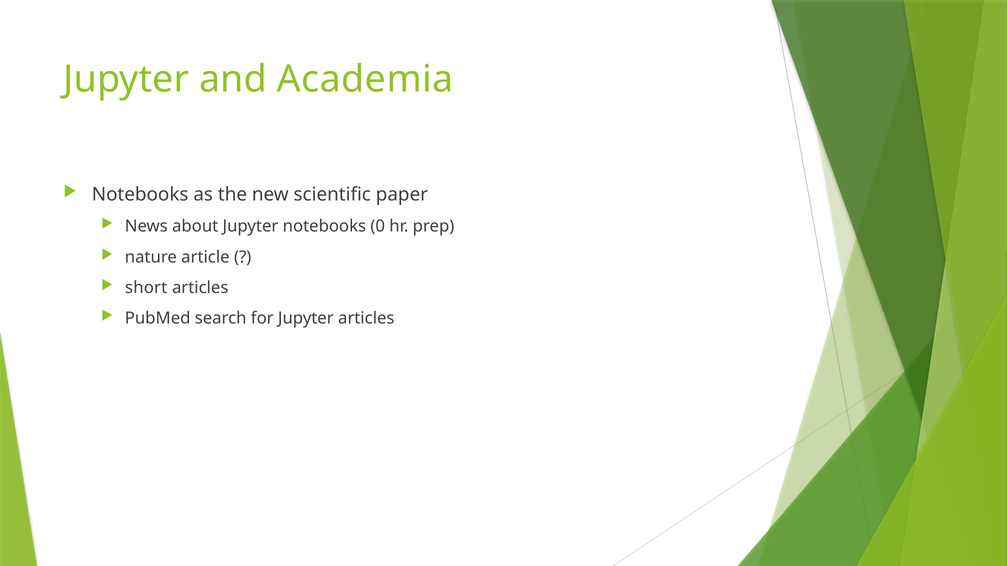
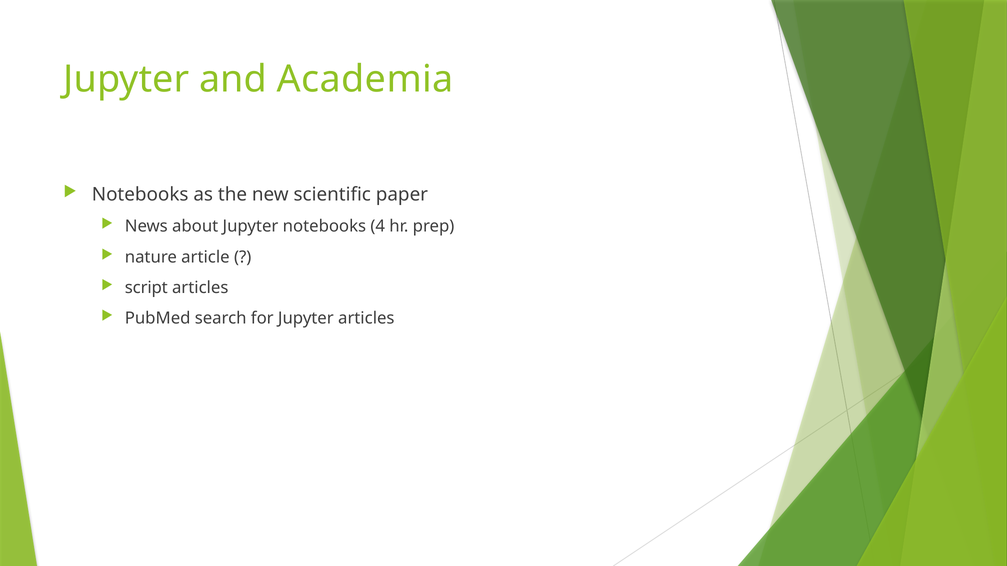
0: 0 -> 4 (378, 227)
short: short -> script (146, 288)
